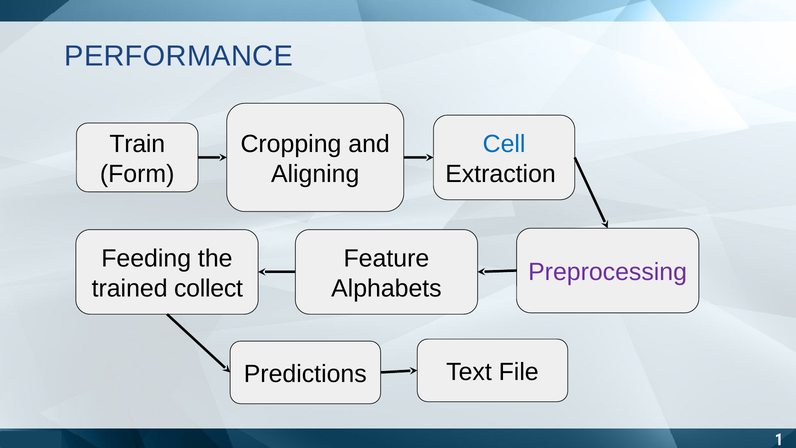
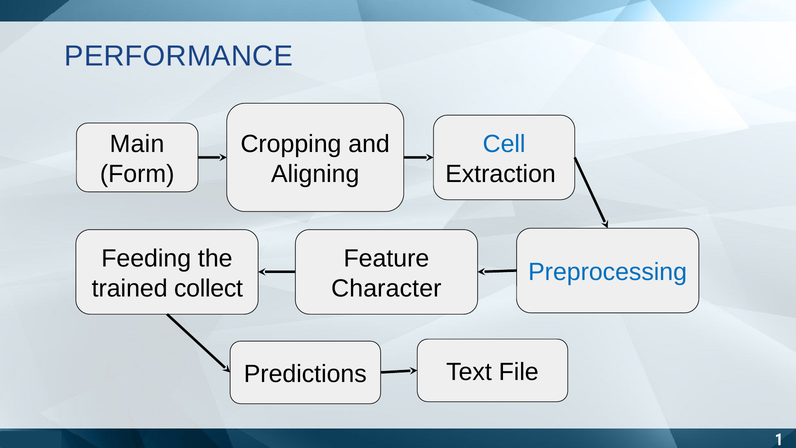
Train: Train -> Main (137, 144)
Preprocessing colour: purple -> blue (608, 272)
Alphabets: Alphabets -> Character (386, 288)
